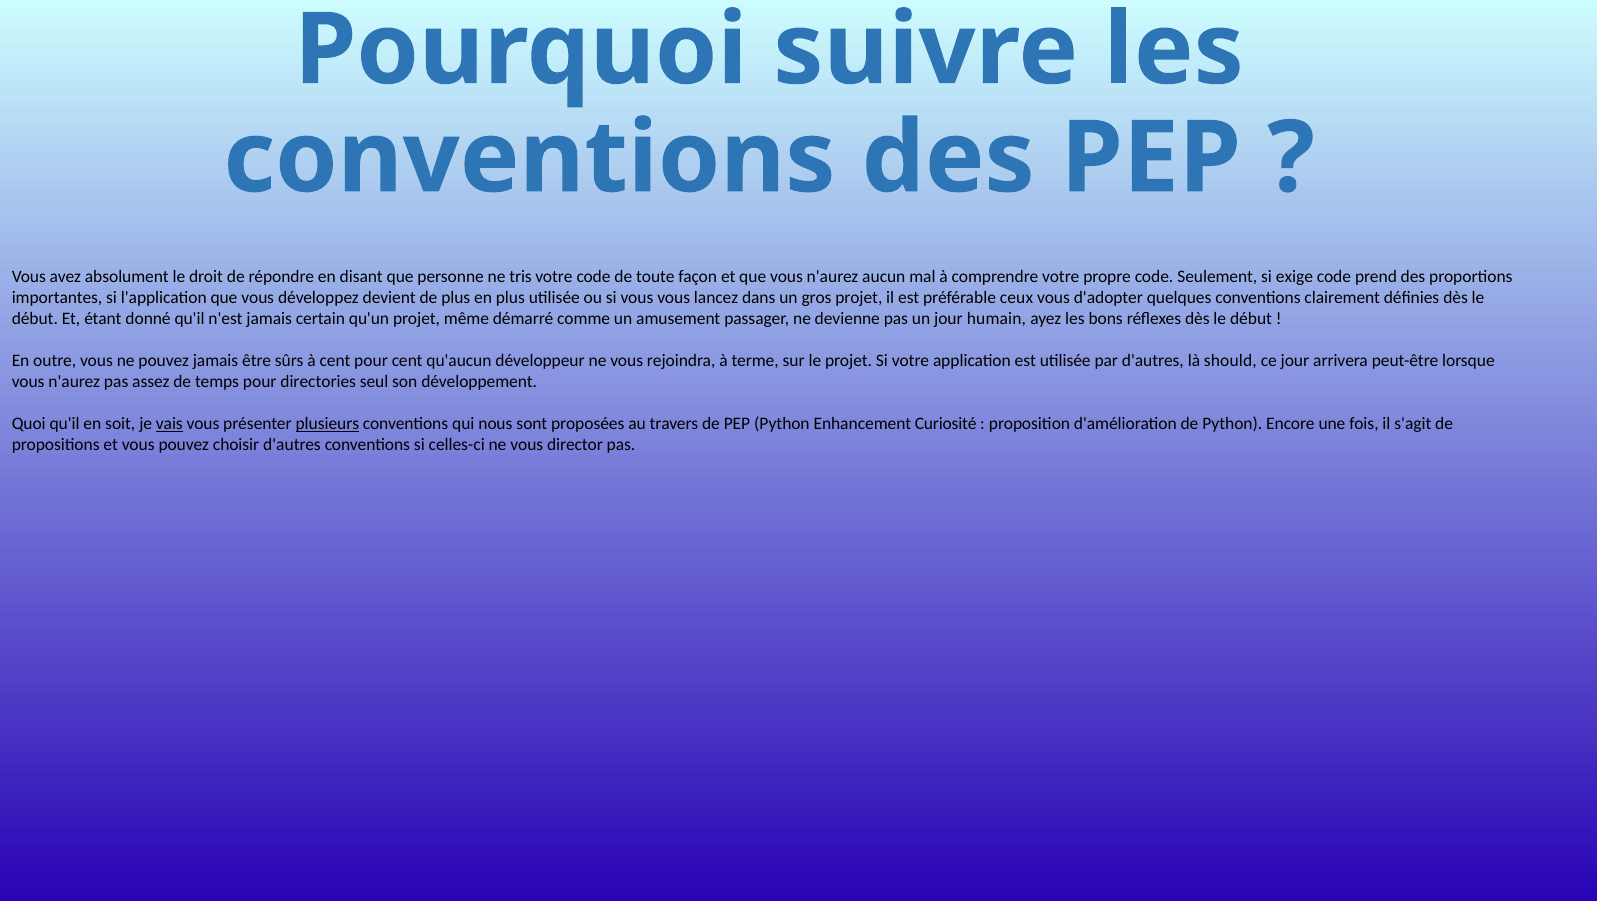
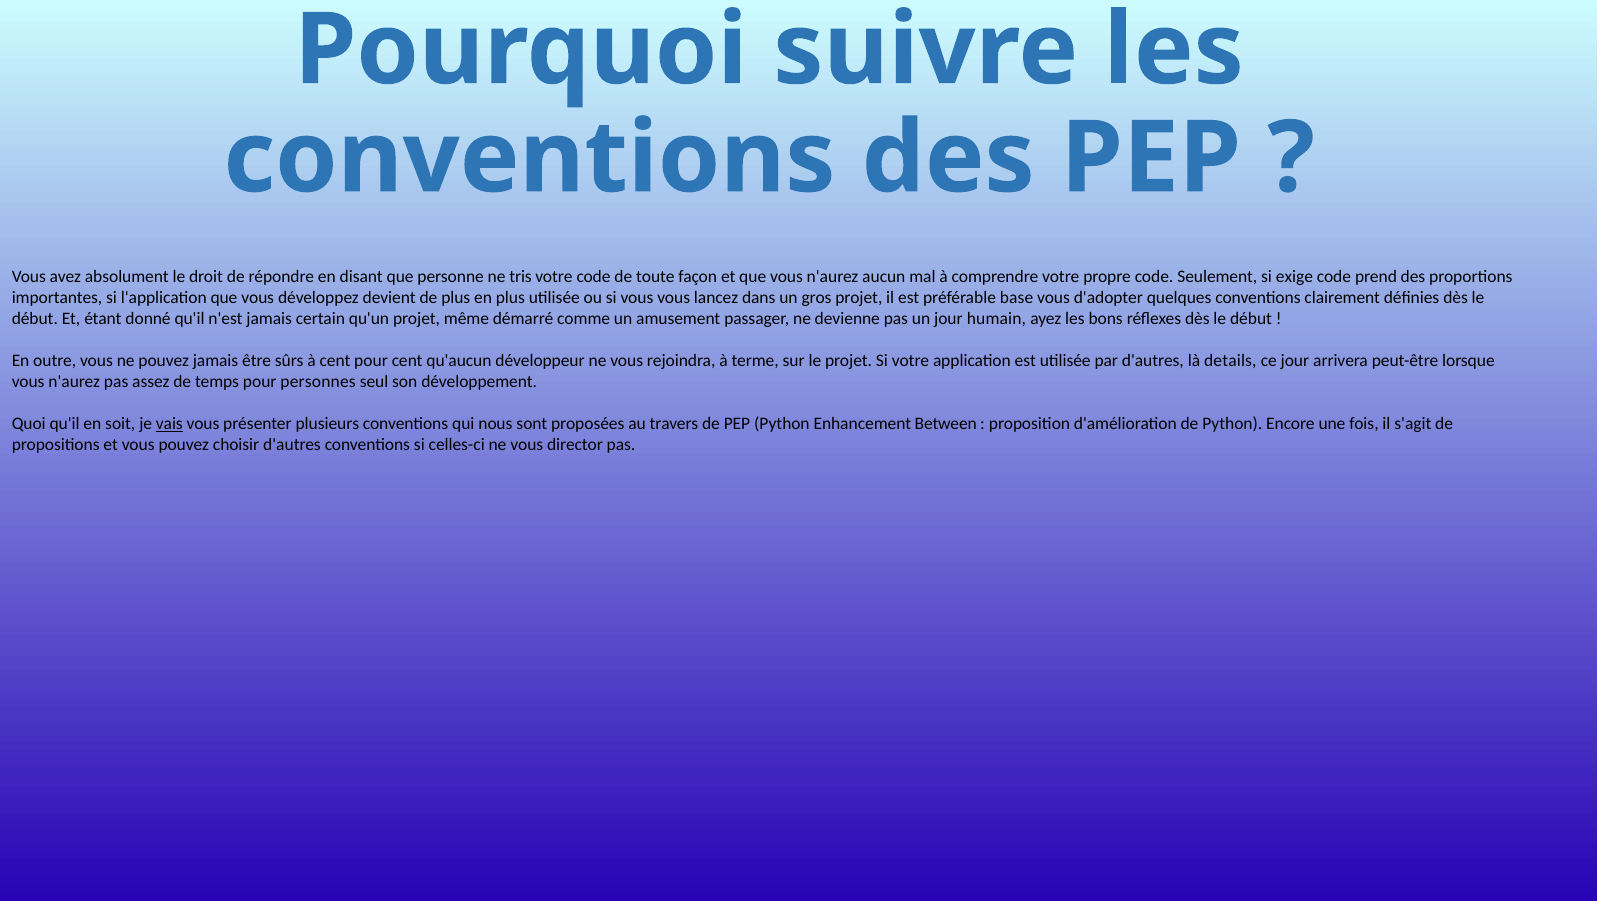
ceux: ceux -> base (1017, 298)
should: should -> details (1230, 361)
directories: directories -> personnes (318, 382)
plusieurs underline: present -> none (327, 424)
Curiosité: Curiosité -> Between (946, 424)
